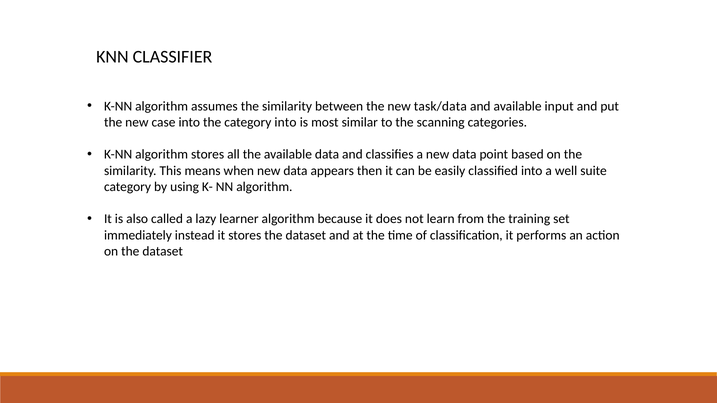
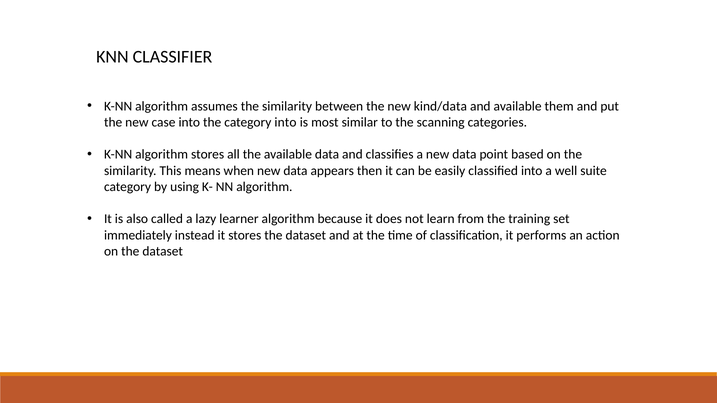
task/data: task/data -> kind/data (440, 106)
input: input -> them (559, 106)
